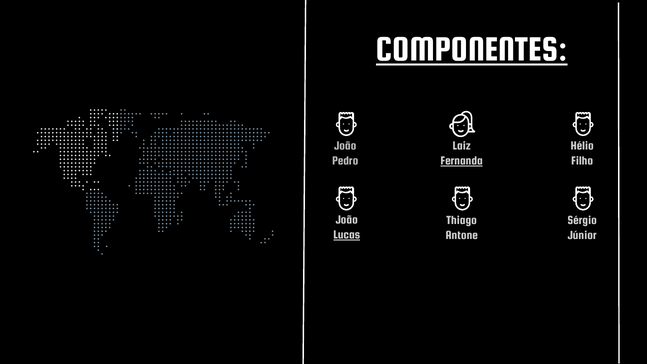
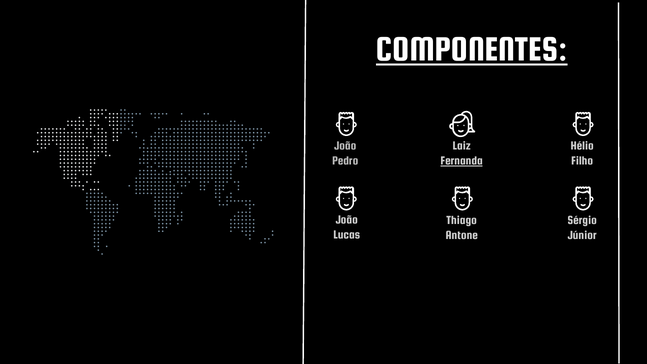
Lucas underline: present -> none (347, 234)
